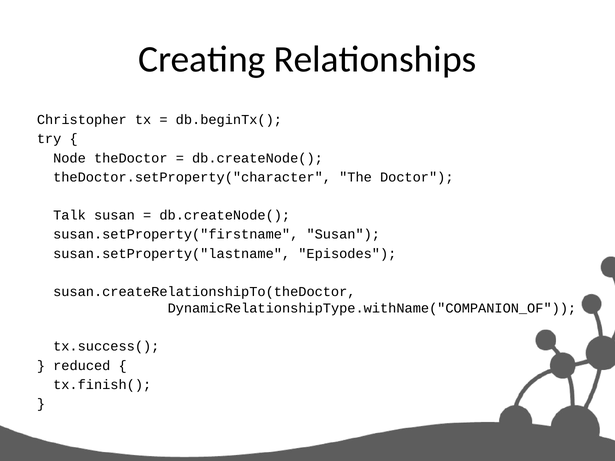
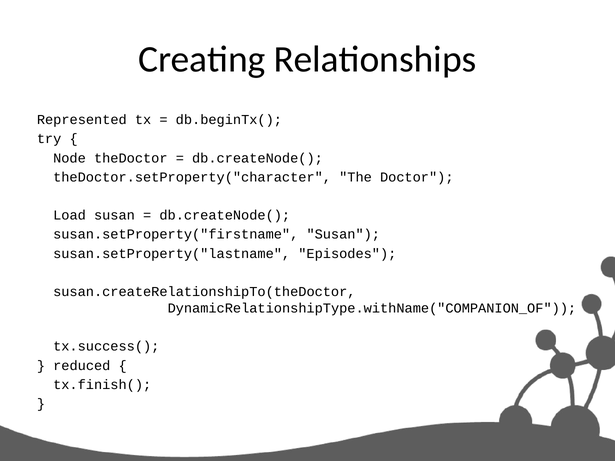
Christopher: Christopher -> Represented (82, 120)
Talk: Talk -> Load (70, 215)
